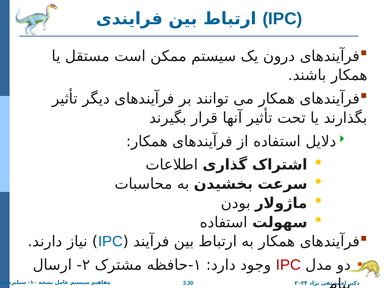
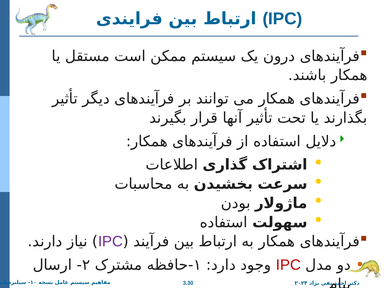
IPC colour: blue -> purple (110, 242)
